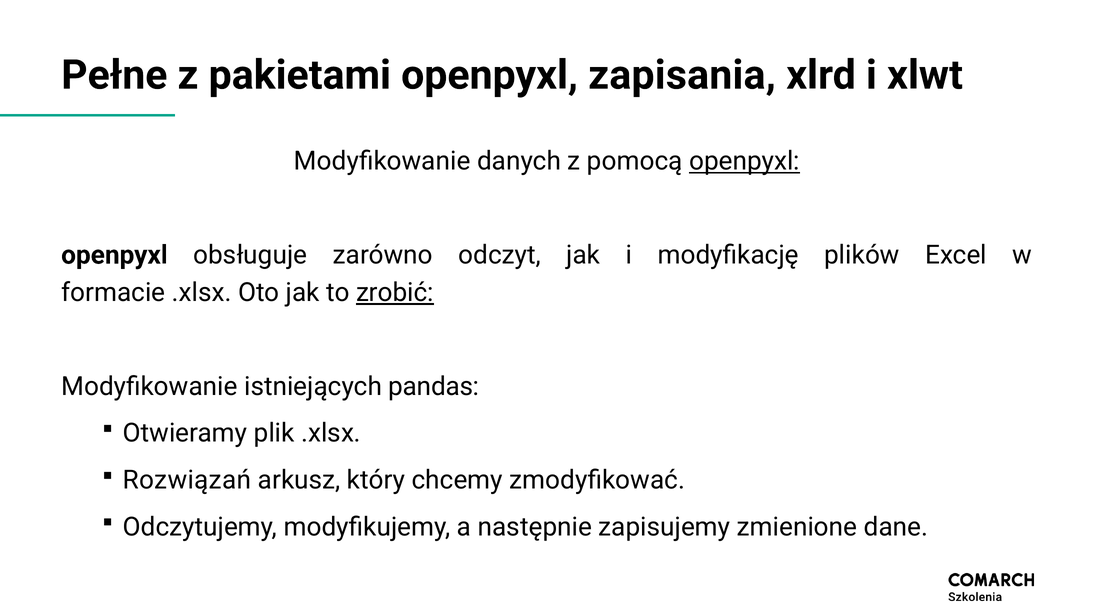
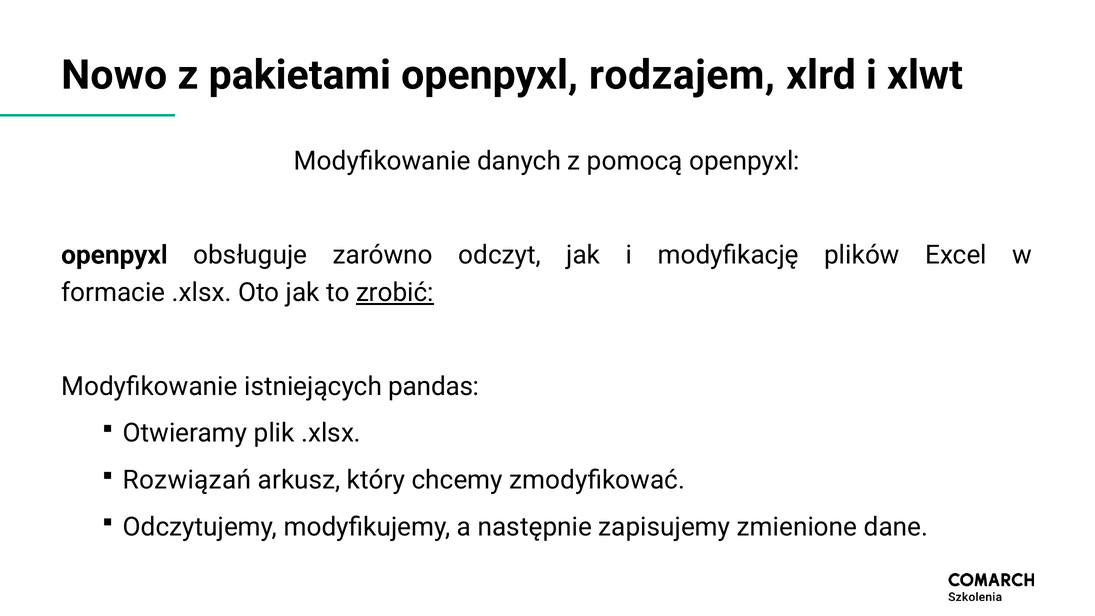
Pełne: Pełne -> Nowo (114, 75)
zapisania: zapisania -> rodzajem (682, 75)
openpyxl underline: present -> none (744, 161)
